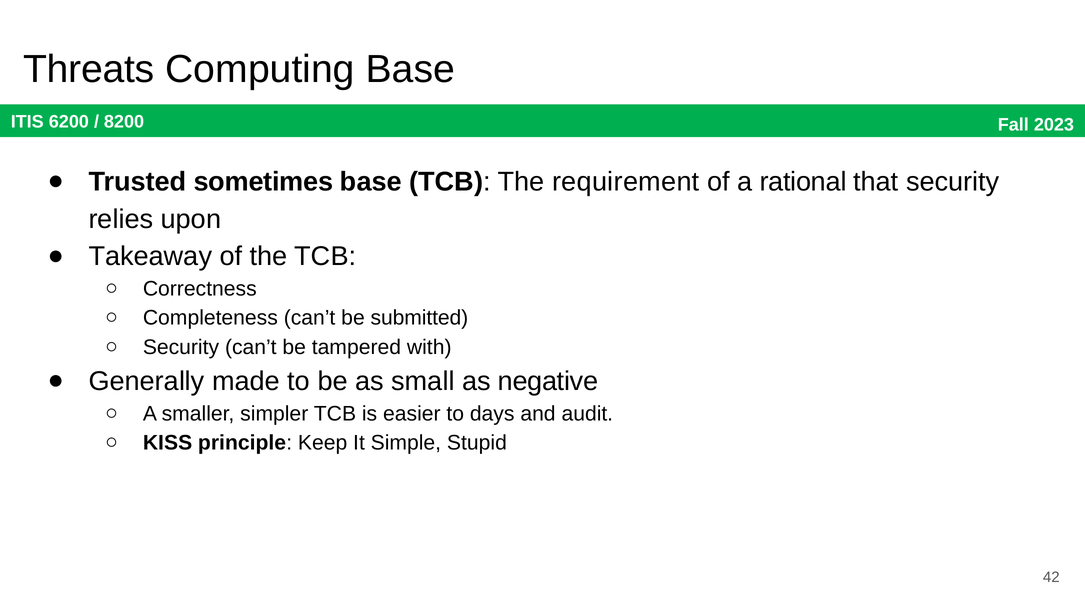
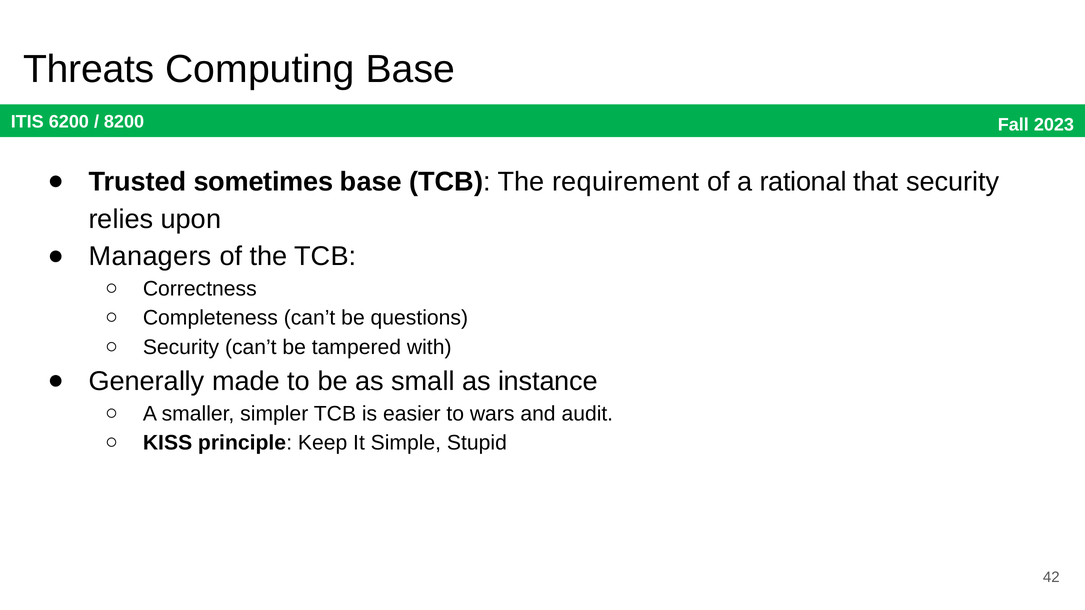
Takeaway: Takeaway -> Managers (150, 257)
submitted: submitted -> questions (419, 318)
negative: negative -> instance (548, 382)
days: days -> wars (492, 414)
